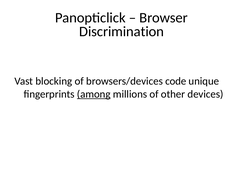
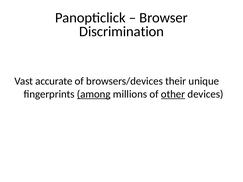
blocking: blocking -> accurate (54, 81)
code: code -> their (176, 81)
other underline: none -> present (173, 94)
